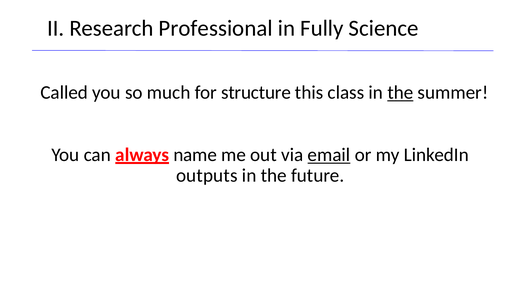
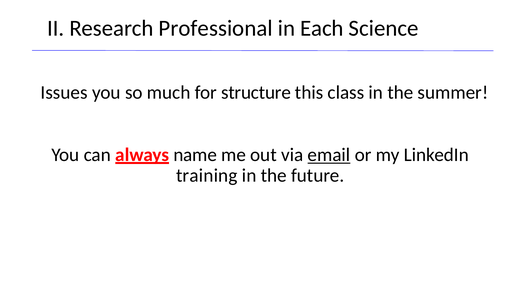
Fully: Fully -> Each (322, 28)
Called: Called -> Issues (64, 92)
the underline: present -> none (400, 92)
outputs: outputs -> training (207, 175)
